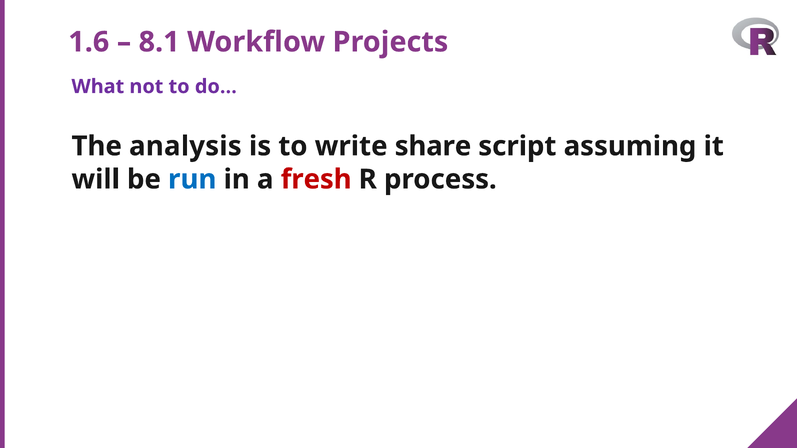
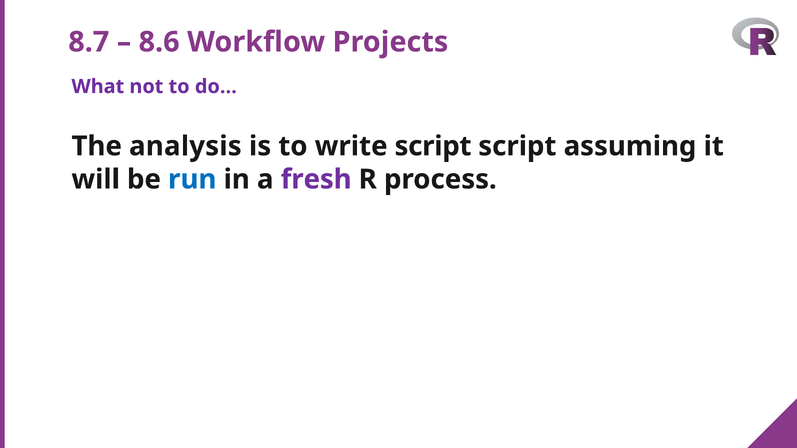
1.6: 1.6 -> 8.7 (89, 42)
8.1: 8.1 -> 8.6 (159, 42)
write share: share -> script (433, 146)
fresh colour: red -> purple (316, 179)
